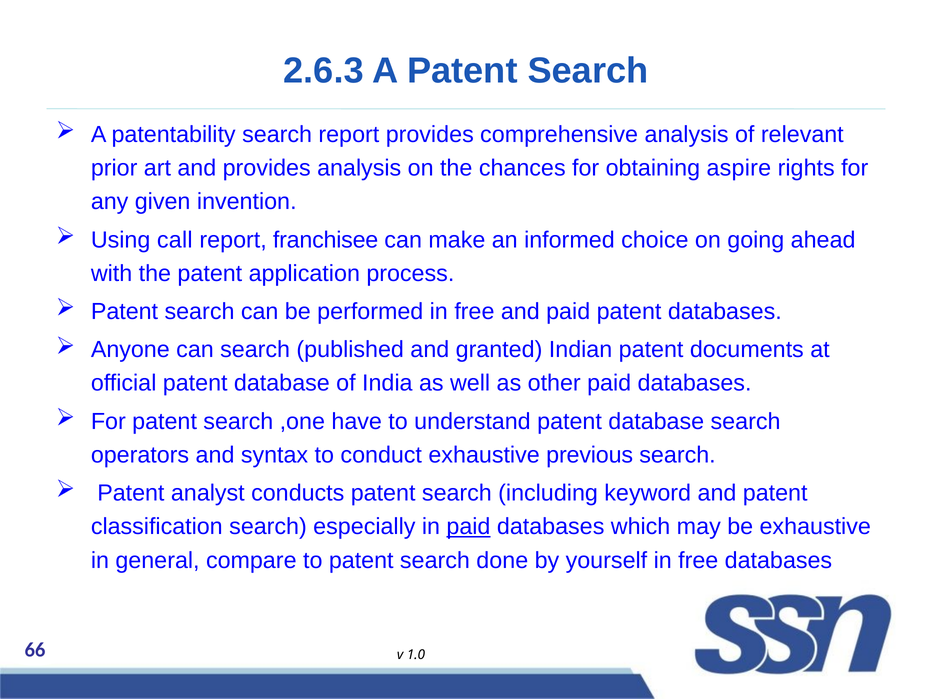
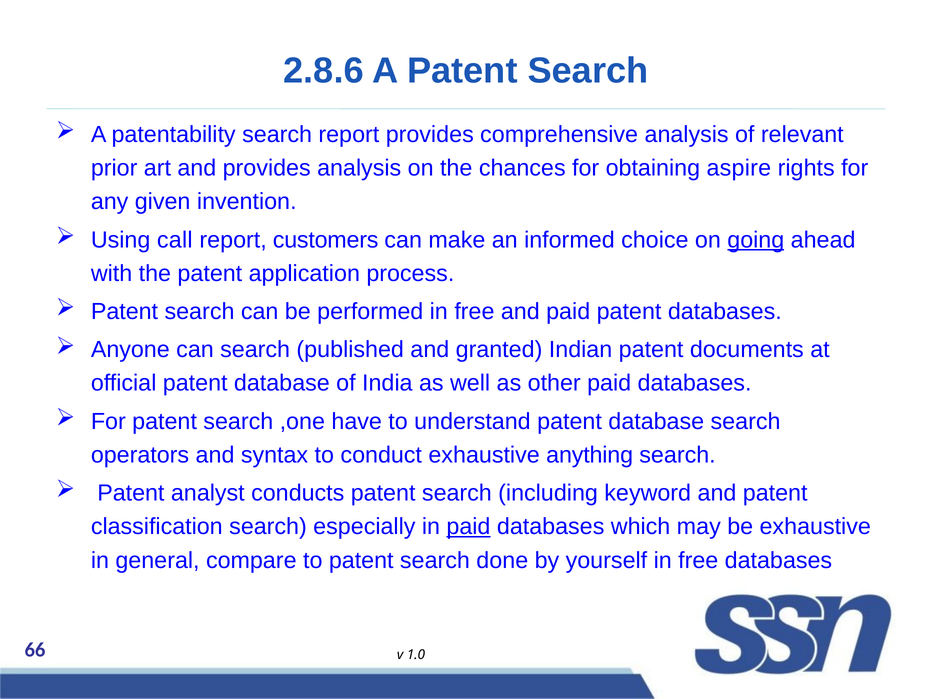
2.6.3: 2.6.3 -> 2.8.6 (324, 71)
franchisee: franchisee -> customers (326, 240)
going underline: none -> present (756, 240)
previous: previous -> anything (590, 455)
